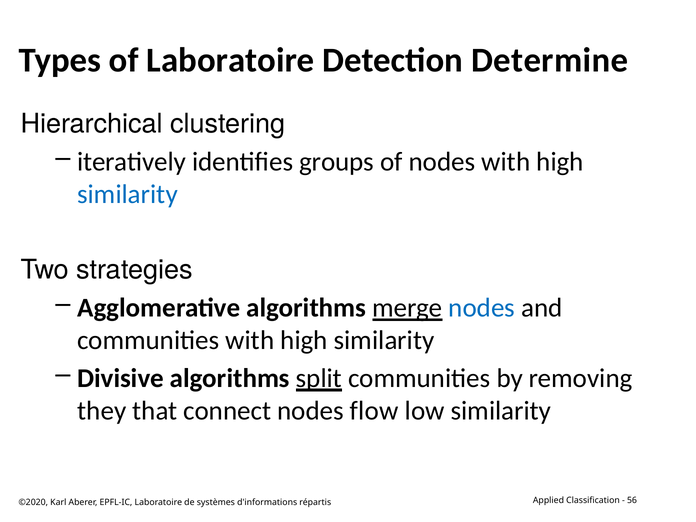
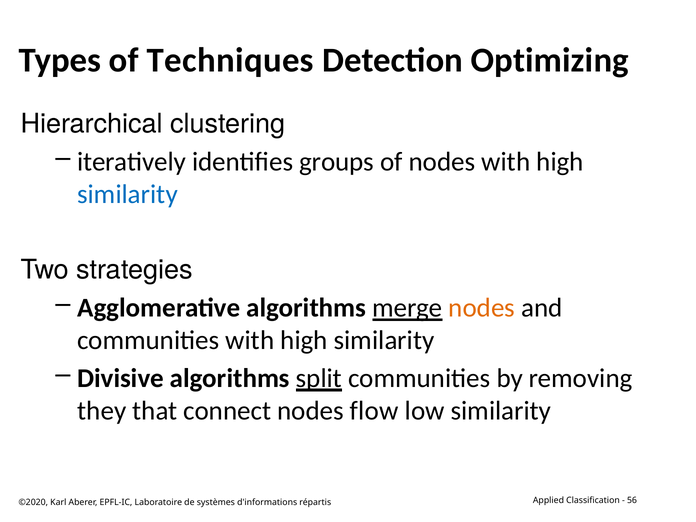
of Laboratoire: Laboratoire -> Techniques (230, 60)
Determine: Determine -> Optimizing (550, 60)
nodes colour: blue -> orange (482, 308)
